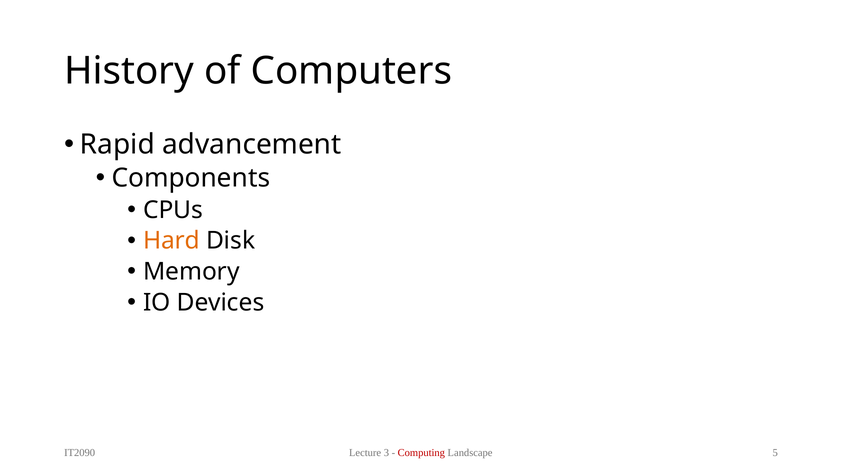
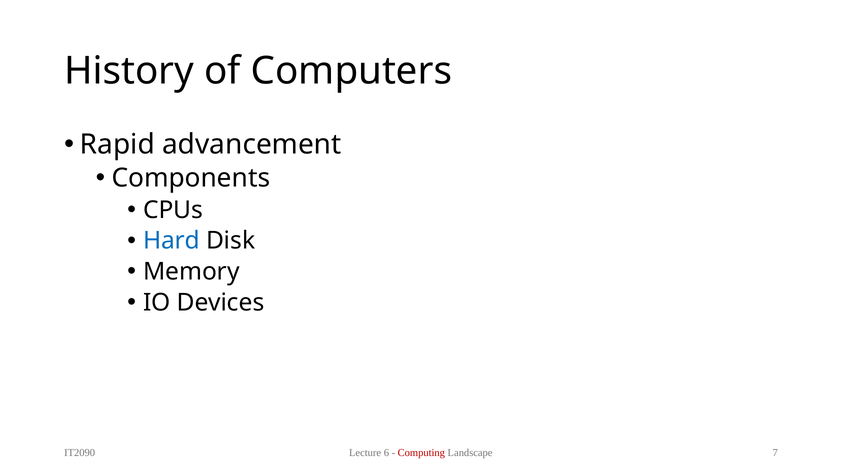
Hard colour: orange -> blue (171, 241)
3: 3 -> 6 (386, 452)
5: 5 -> 7 (775, 452)
